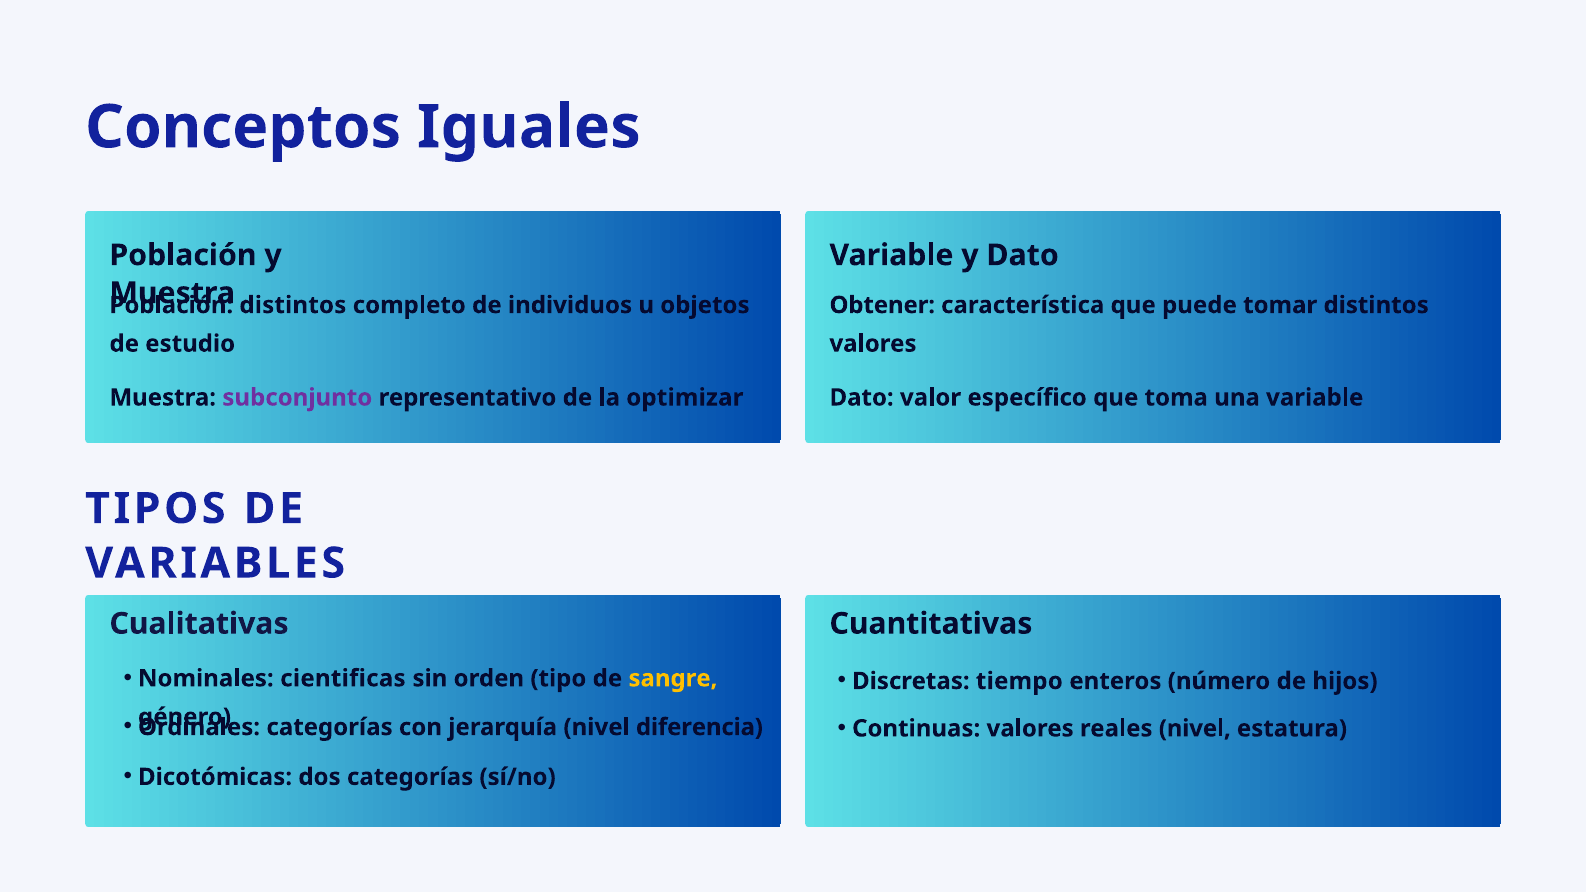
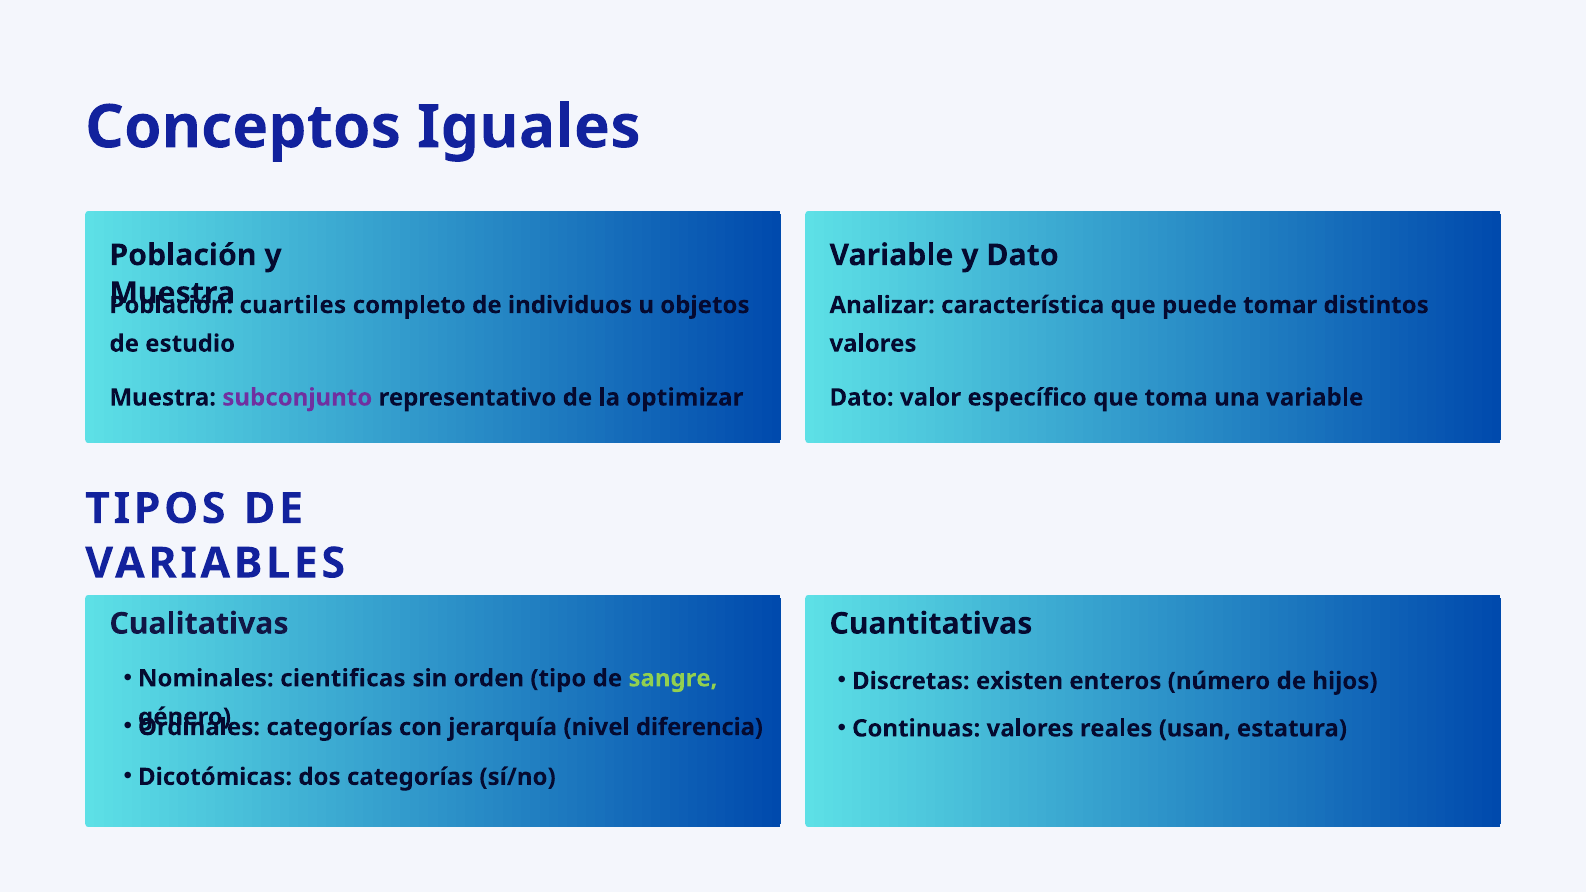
distintos: distintos -> cuartiles (293, 305)
Obtener: Obtener -> Analizar (882, 305)
sangre colour: yellow -> light green (673, 679)
tiempo: tiempo -> existen (1020, 681)
reales nivel: nivel -> usan (1195, 729)
